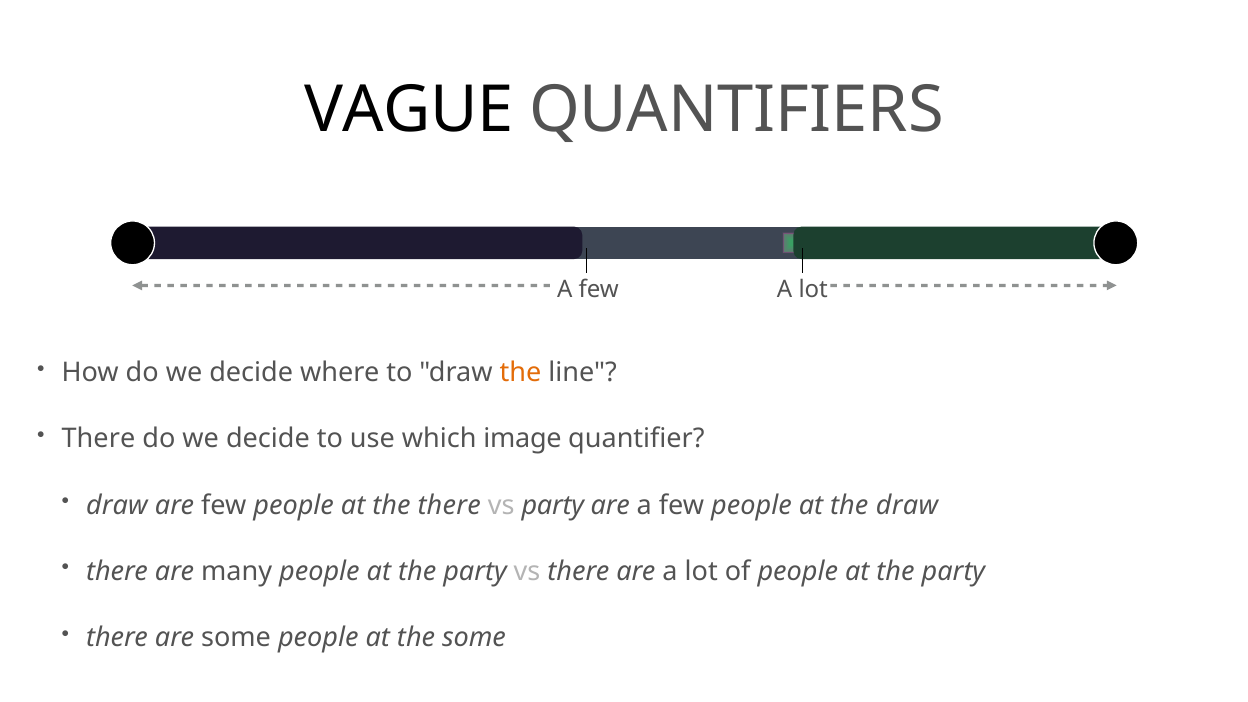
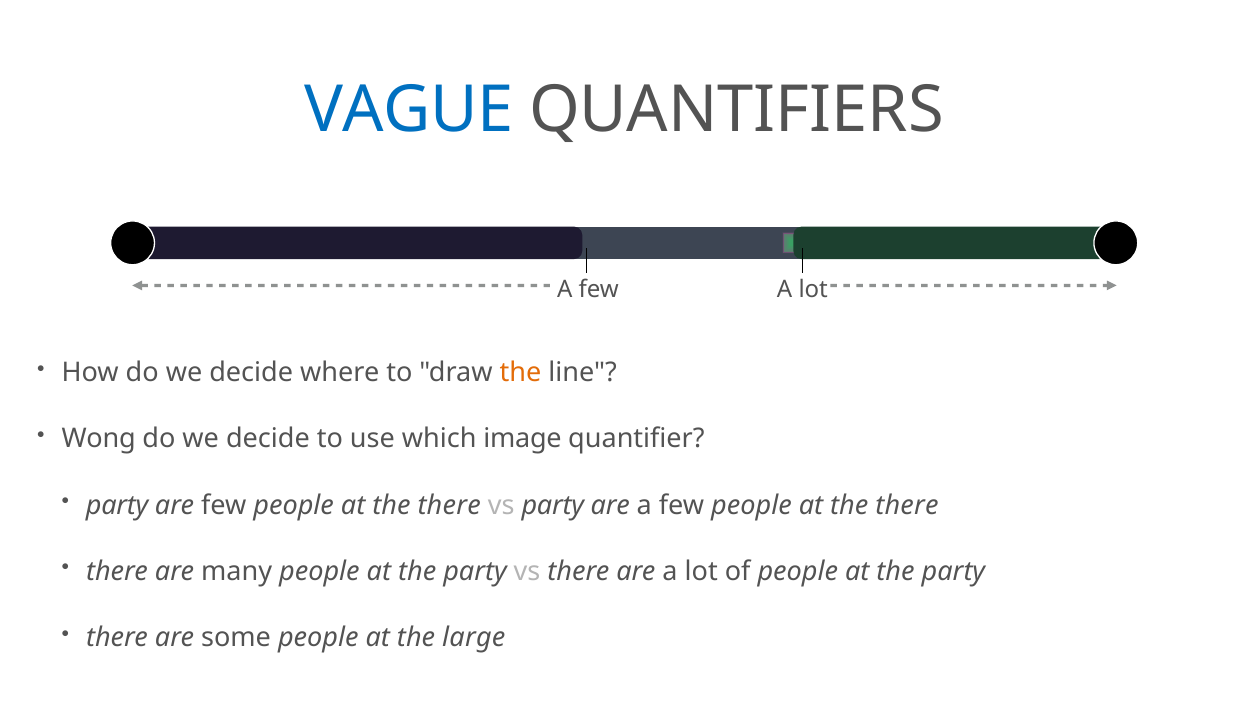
VAGUE colour: black -> blue (409, 110)
There: There -> Wong (99, 439)
draw: draw -> party (117, 505)
draw: draw -> there (907, 505)
the some: some -> large (474, 638)
